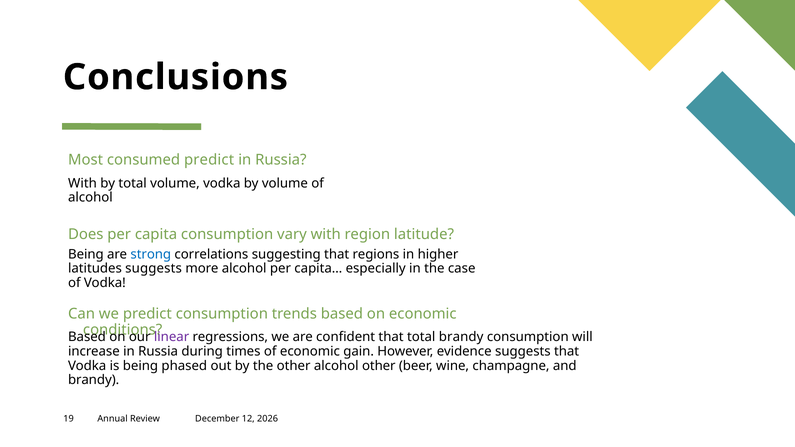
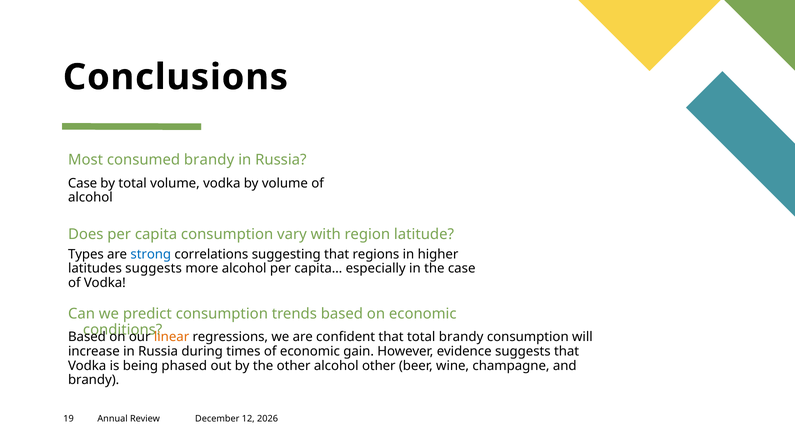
consumed predict: predict -> brandy (209, 160)
With: With -> Case (83, 183)
Being: Being -> Types (86, 254)
linear colour: purple -> orange (172, 337)
